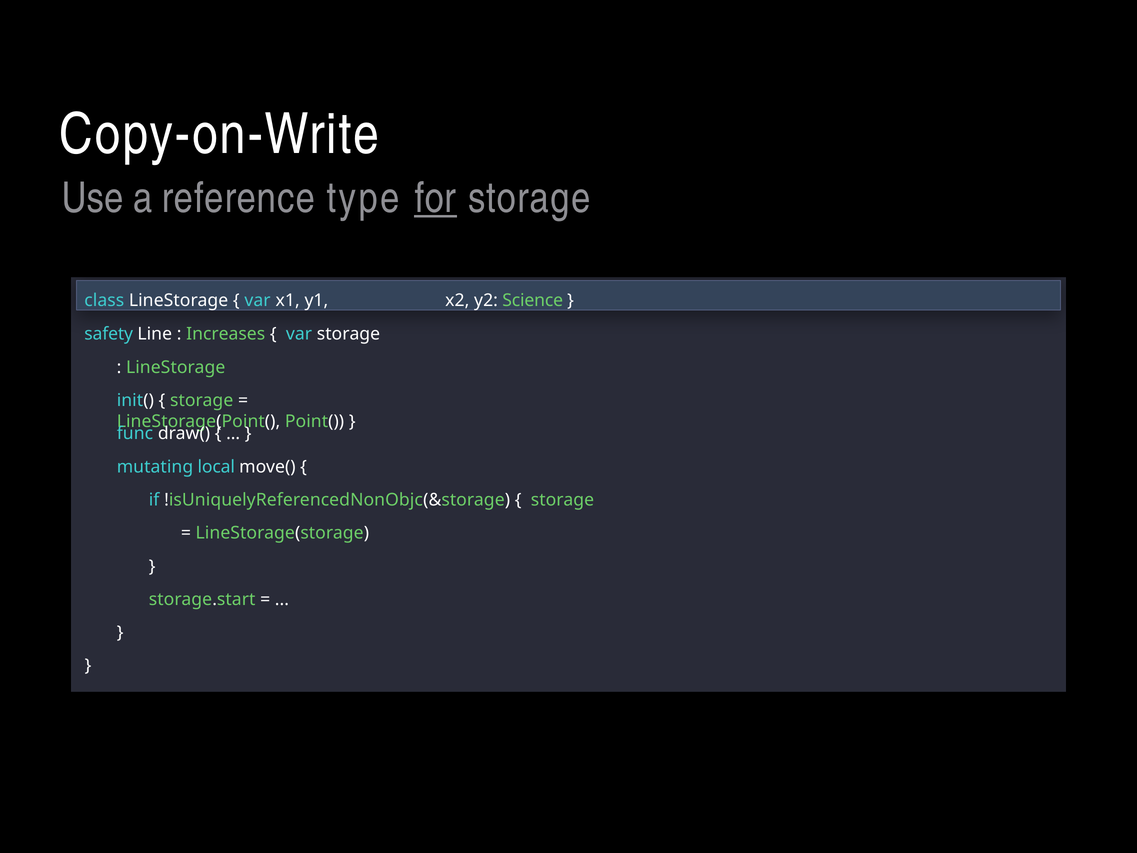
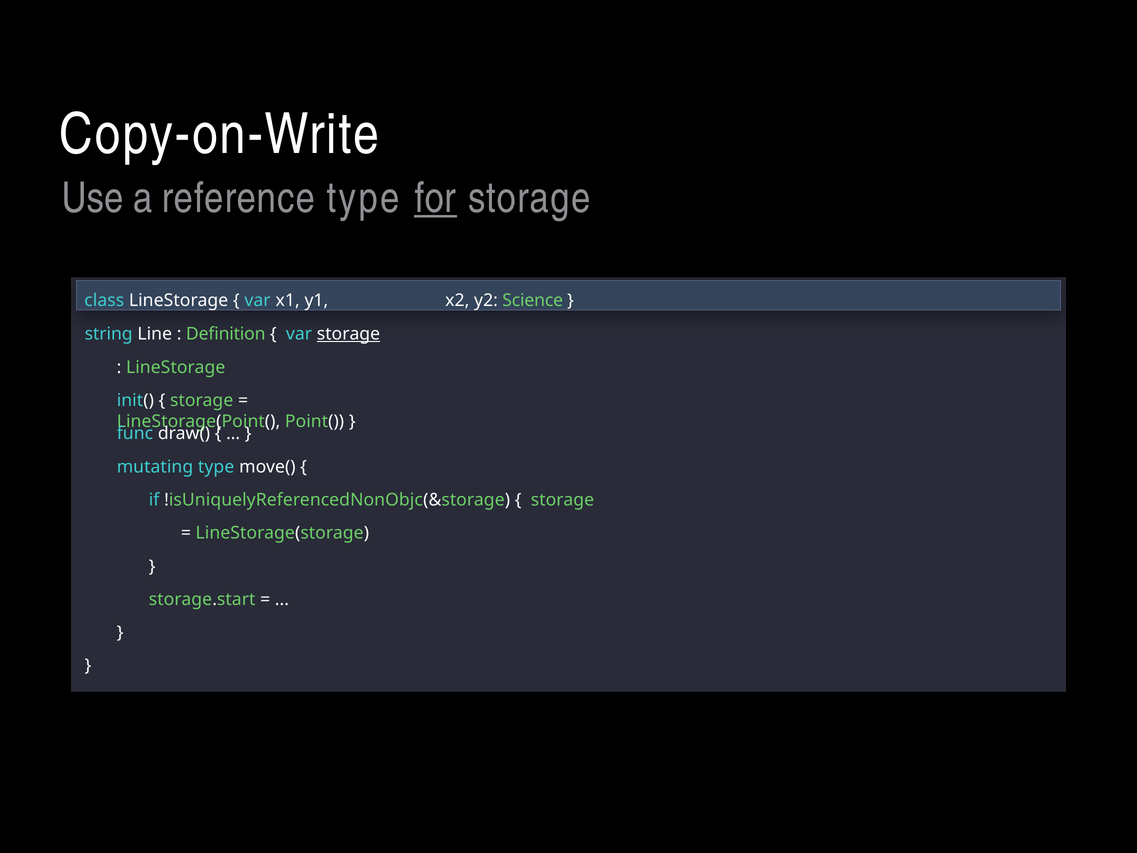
safety: safety -> string (109, 334)
Increases: Increases -> Definition (226, 334)
storage underline: none -> present (348, 334)
mutating local: local -> type (216, 467)
